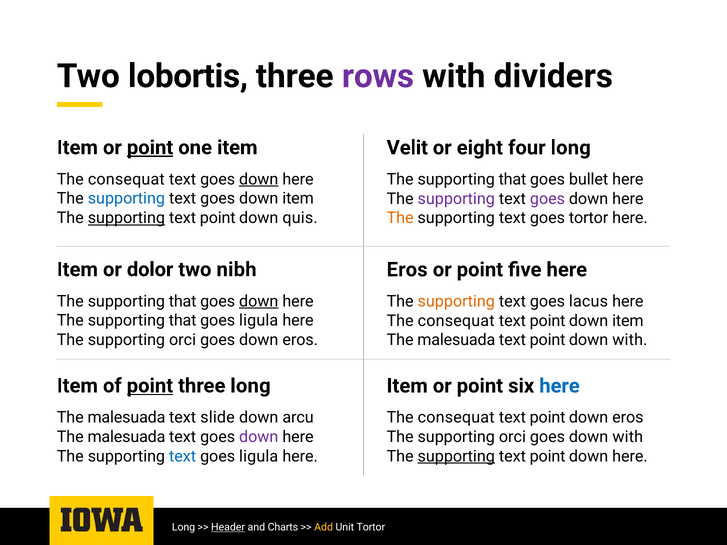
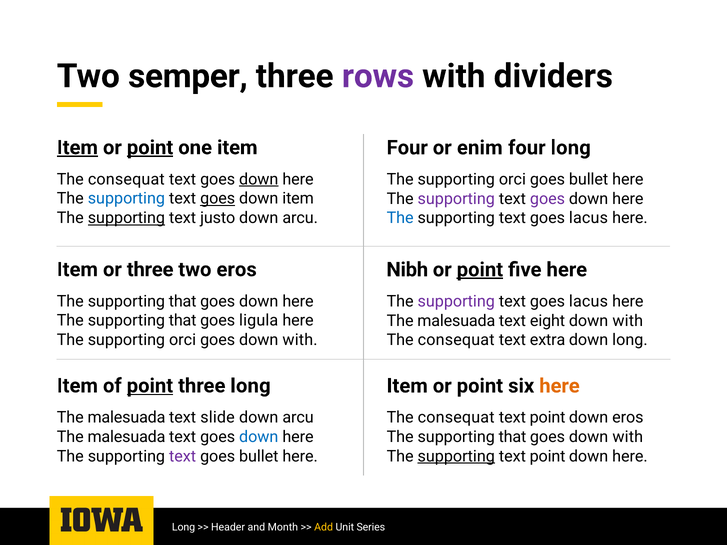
lobortis: lobortis -> semper (188, 76)
Item underline: none -> present (77, 148)
Velit: Velit -> Four (407, 148)
eight: eight -> enim (480, 148)
that: that -> orci (512, 180)
goes underline: none -> present (218, 199)
point: point -> justo (218, 218)
quis: quis -> arcu (300, 218)
The colour: orange -> blue (400, 218)
tortor: tortor -> lacus (588, 218)
or dolor: dolor -> three (150, 270)
two nibh: nibh -> eros (237, 270)
Eros: Eros -> Nibh (407, 270)
point underline: none -> present (480, 270)
down underline: present -> none (259, 301)
supporting colour: orange -> purple (456, 302)
consequat: consequat -> malesuada (456, 321)
point: point -> eight (548, 321)
item: item -> with (628, 321)
eros: eros -> with (300, 340)
malesuada: malesuada -> consequat (456, 340)
point: point -> extra (548, 340)
with: with -> long (630, 340)
here colour: blue -> orange (559, 386)
down colour: purple -> blue (259, 437)
orci: orci -> that (512, 437)
text colour: blue -> purple (183, 456)
ligula: ligula -> bullet (259, 456)
Header underline: present -> none (228, 527)
Charts: Charts -> Month (283, 527)
Unit Tortor: Tortor -> Series (371, 527)
